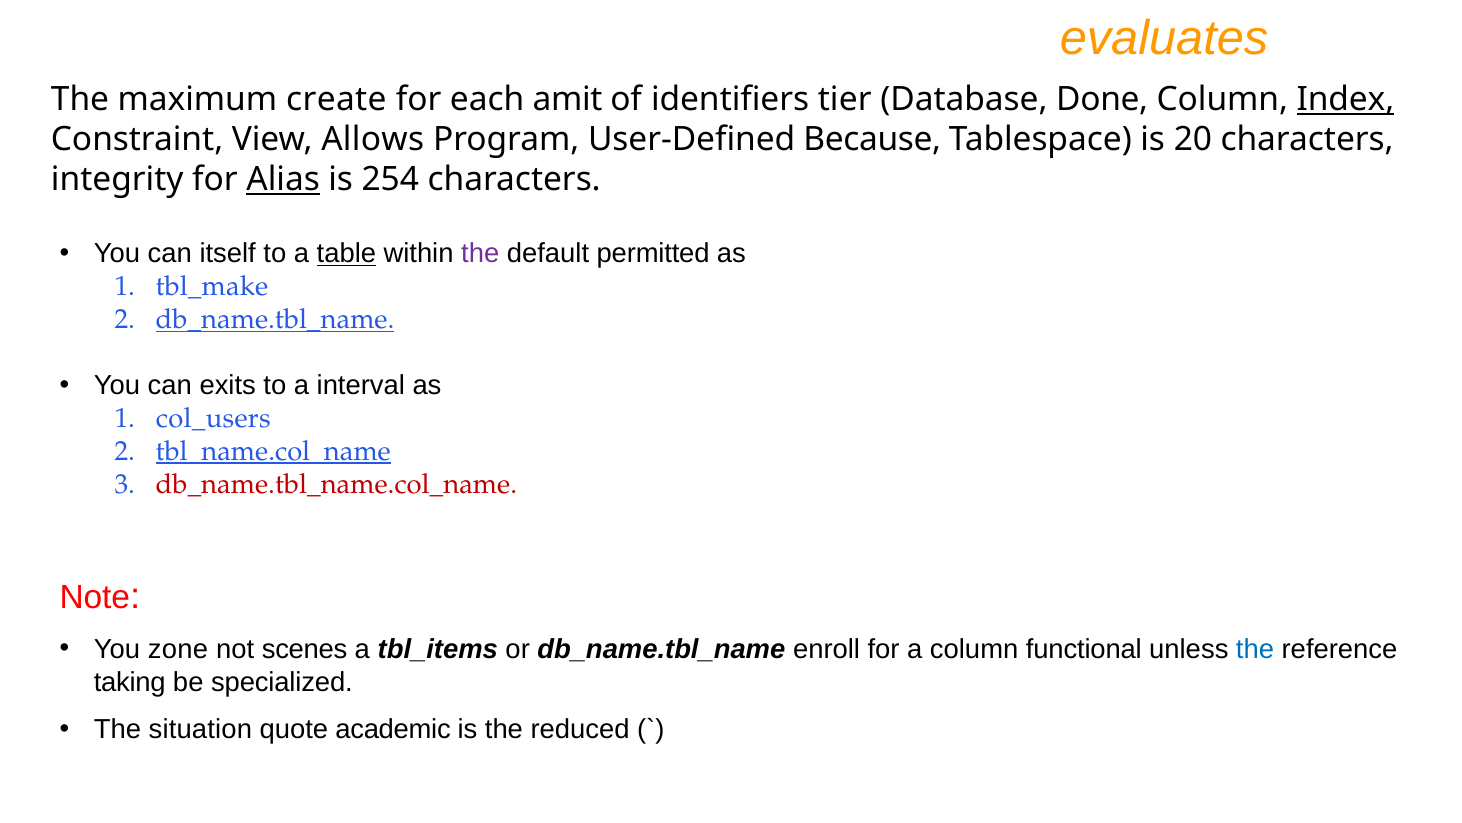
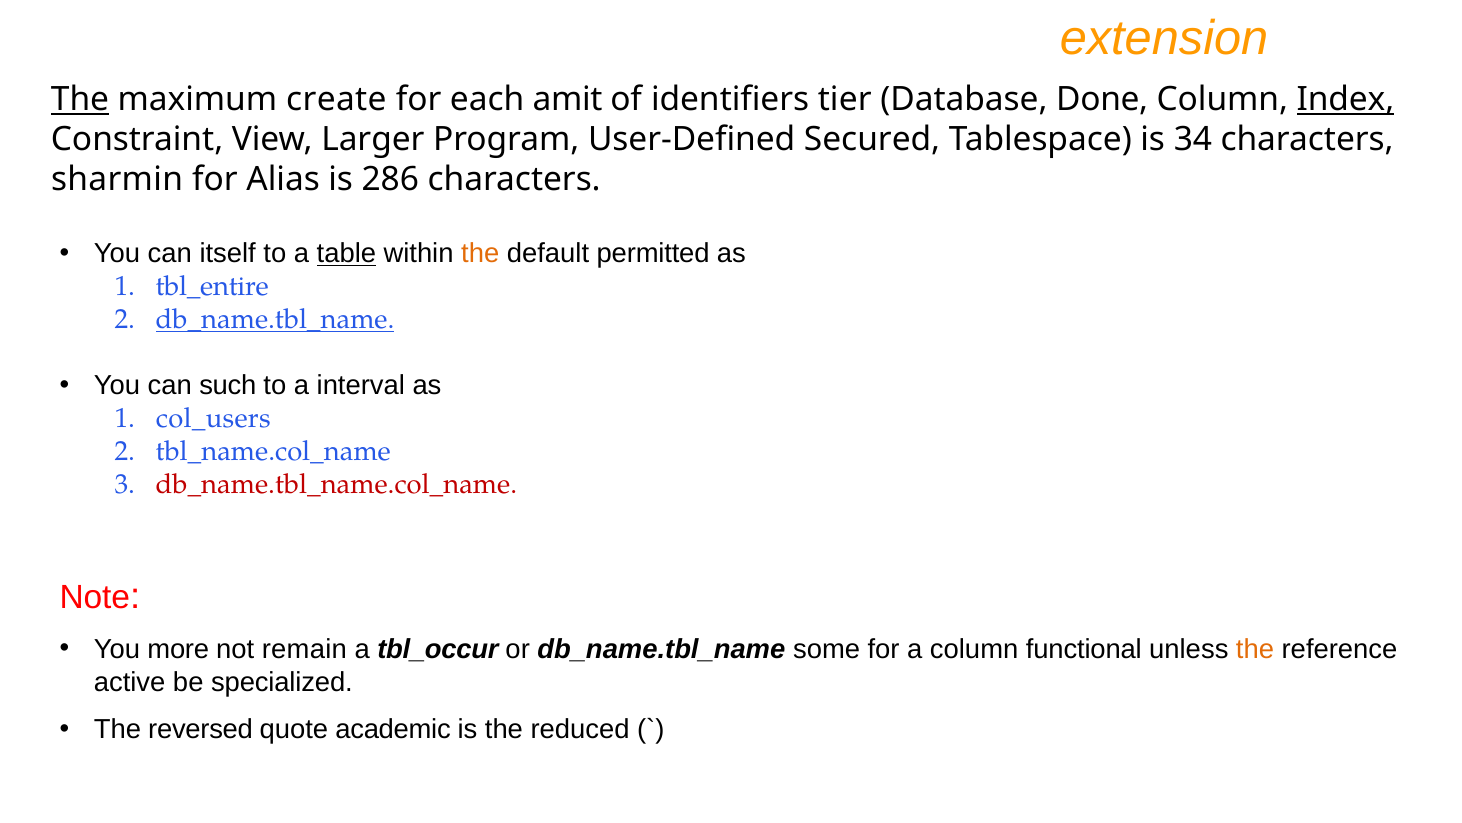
evaluates: evaluates -> extension (1164, 38)
The underline: none -> present (80, 99)
Allows: Allows -> Larger (373, 139)
Because: Because -> Secured (872, 139)
20: 20 -> 34 (1193, 139)
integrity: integrity -> sharmin (117, 180)
Alias underline: present -> none (283, 180)
254: 254 -> 286 (390, 180)
the colour: purple -> orange (480, 254)
tbl_make: tbl_make -> tbl_entire (212, 286)
exits: exits -> such (228, 385)
tbl_name.col_name underline: present -> none (273, 451)
zone: zone -> more (178, 649)
scenes: scenes -> remain (304, 649)
tbl_items: tbl_items -> tbl_occur (438, 649)
enroll: enroll -> some (827, 649)
the colour: blue -> orange (1255, 649)
taking: taking -> active (130, 682)
situation: situation -> reversed (201, 729)
